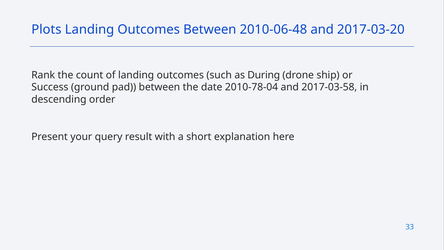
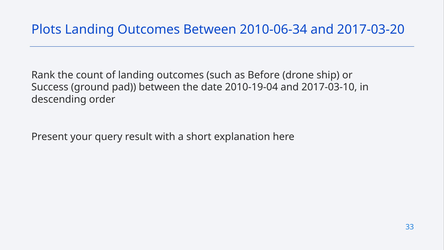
2010-06-48: 2010-06-48 -> 2010-06-34 (273, 30)
During: During -> Before (264, 75)
2010-78-04: 2010-78-04 -> 2010-19-04 (251, 87)
2017-03-58: 2017-03-58 -> 2017-03-10 (329, 87)
